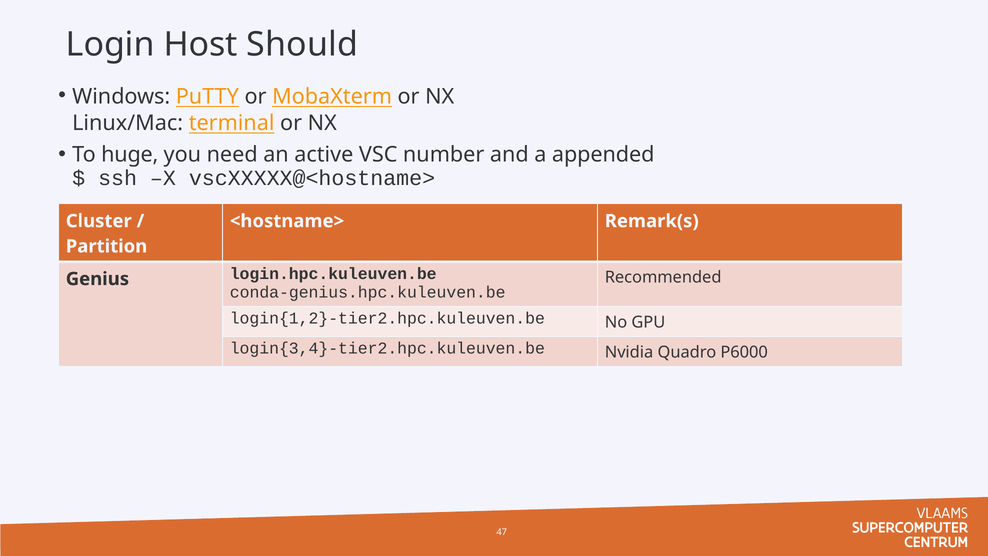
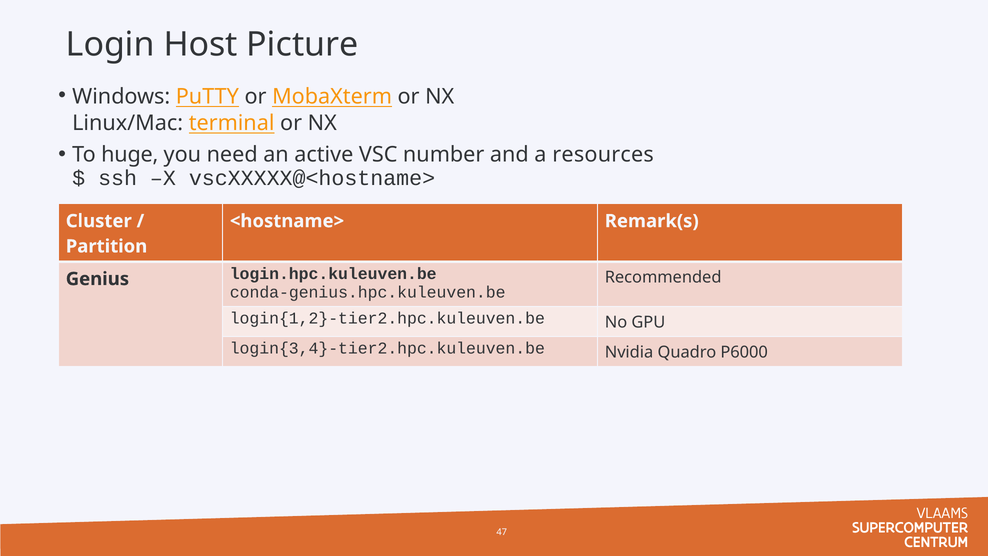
Should: Should -> Picture (302, 44)
appended: appended -> resources (603, 155)
